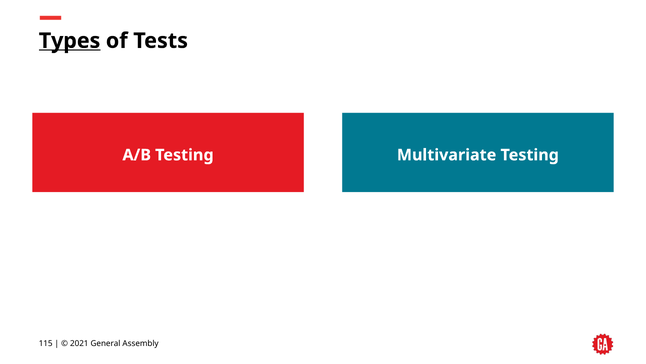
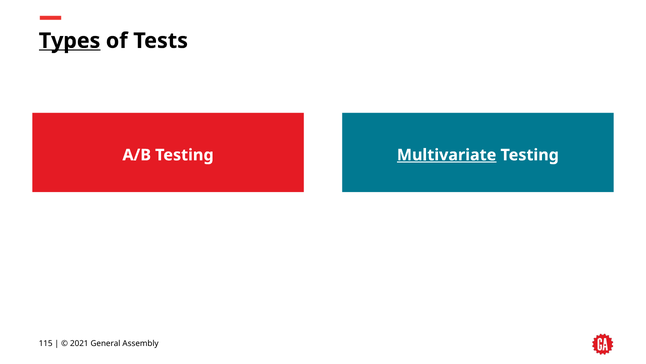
Multivariate underline: none -> present (447, 155)
